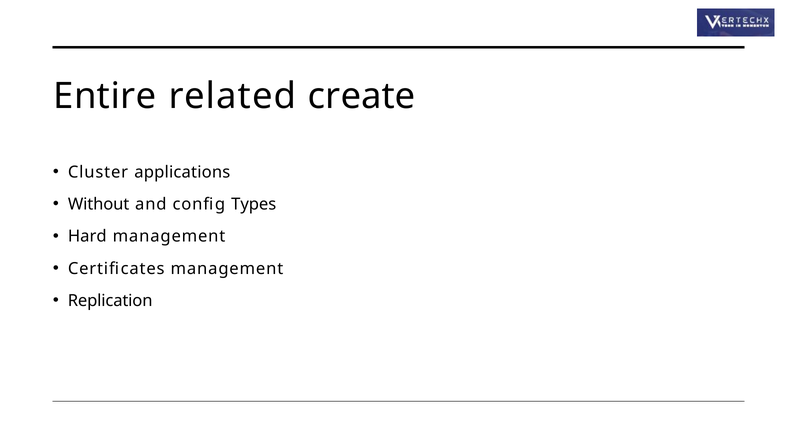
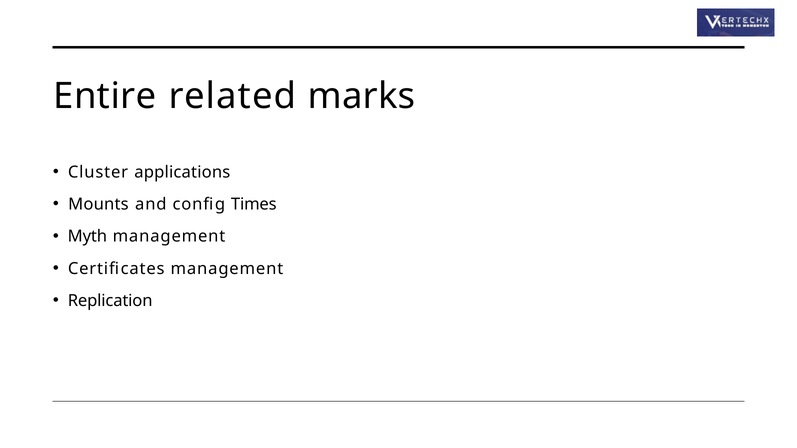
create: create -> marks (362, 96)
Without: Without -> Mounts (98, 204)
Types: Types -> Times (254, 204)
Hard: Hard -> Myth (87, 237)
